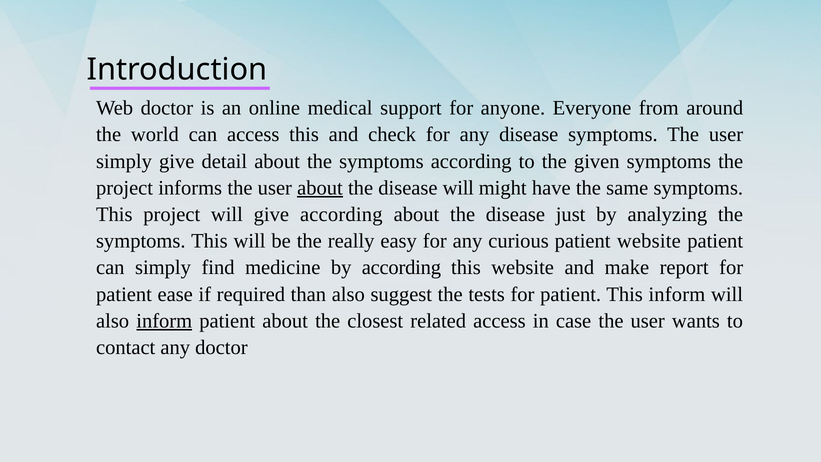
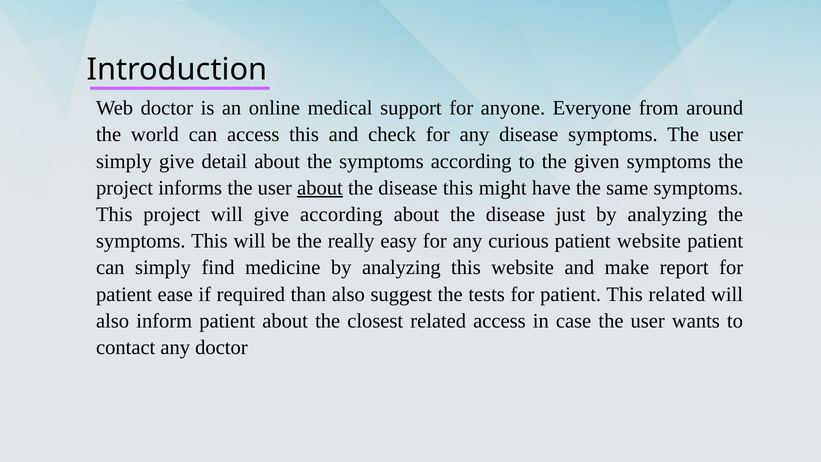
disease will: will -> this (458, 188)
medicine by according: according -> analyzing (401, 268)
This inform: inform -> related (677, 294)
inform underline: present -> none (164, 321)
